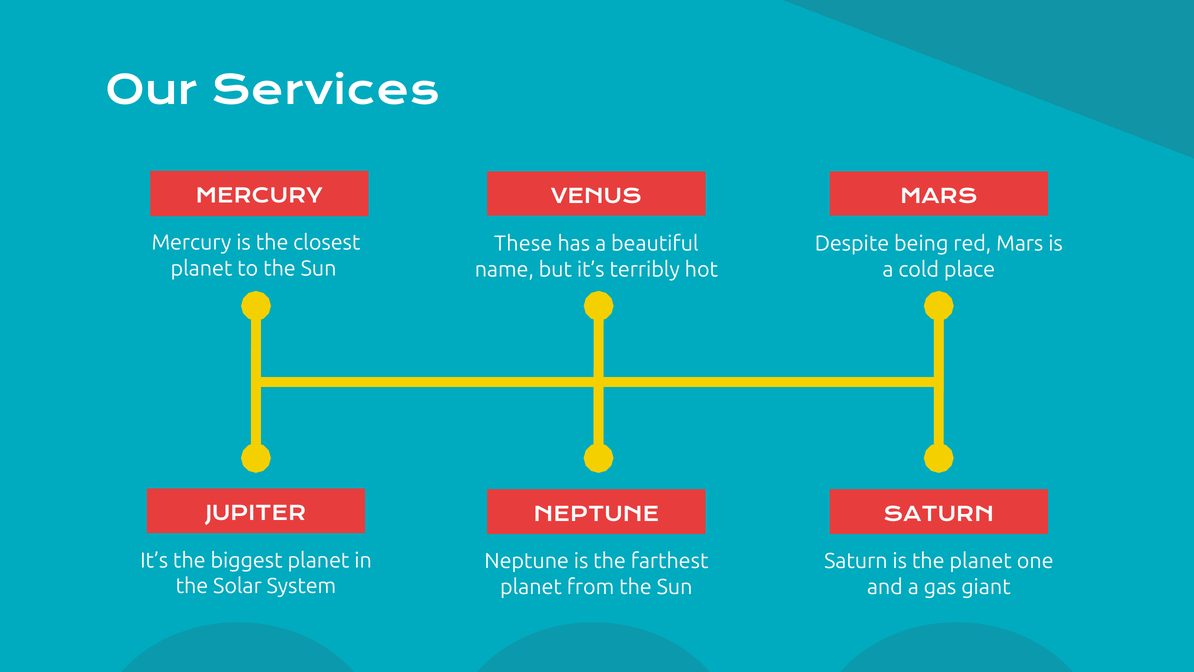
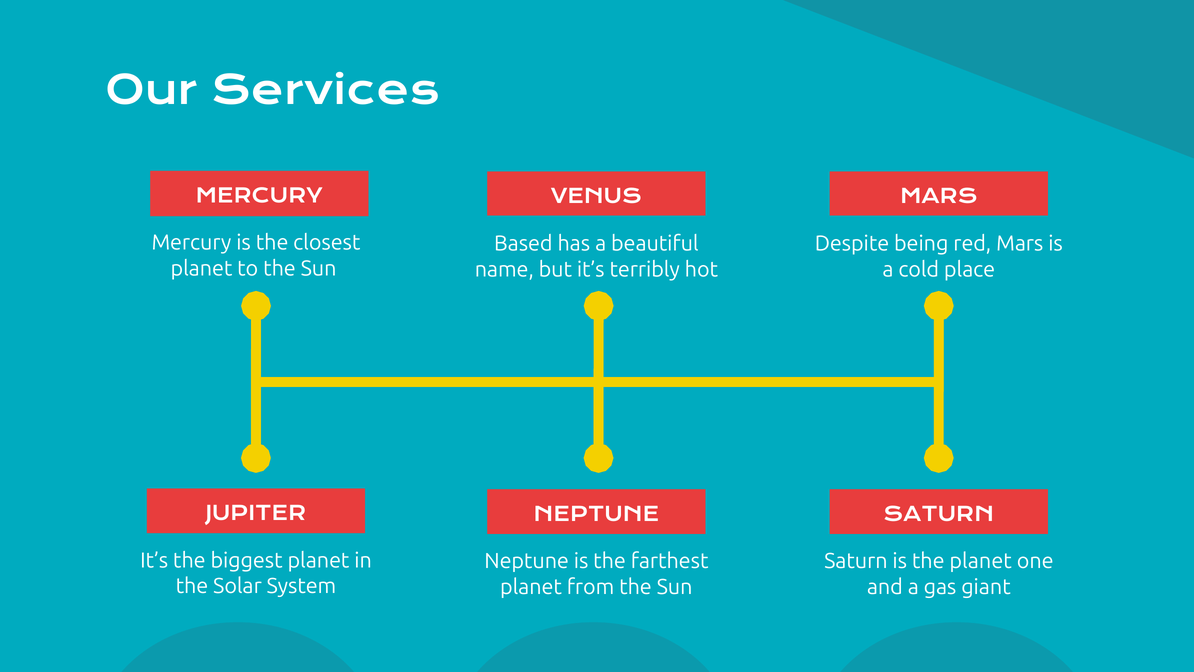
These: These -> Based (523, 244)
